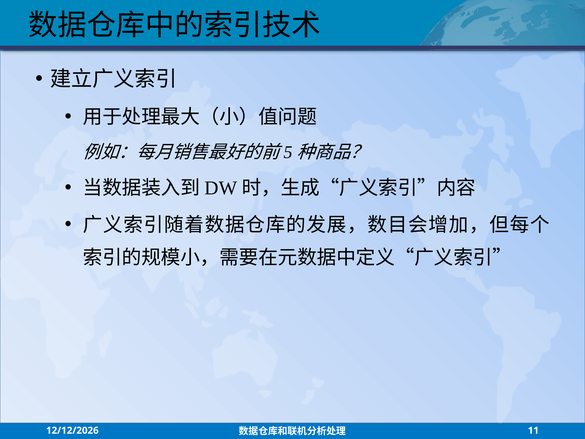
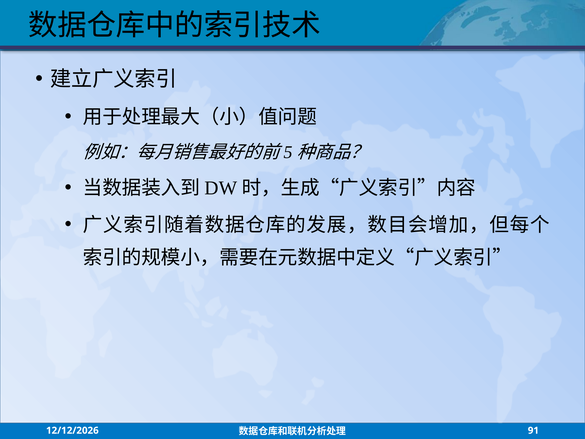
11: 11 -> 91 (533, 430)
